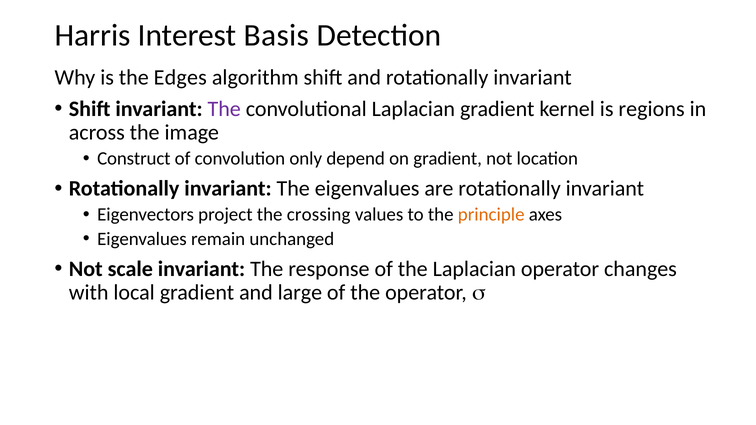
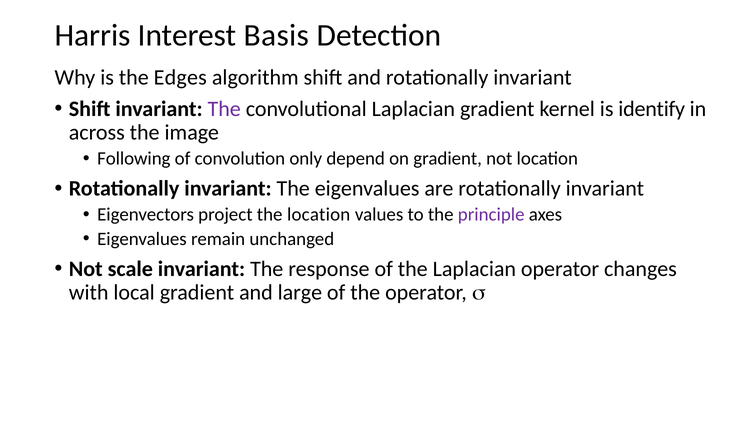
regions: regions -> identify (652, 109)
Construct: Construct -> Following (134, 159)
the crossing: crossing -> location (319, 215)
principle colour: orange -> purple (491, 215)
